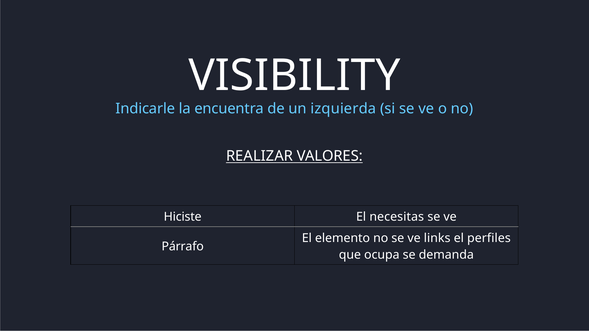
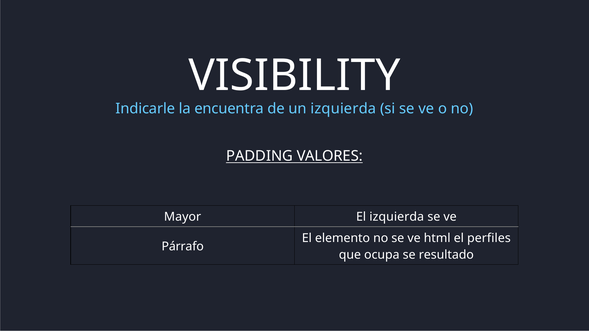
REALIZAR: REALIZAR -> PADDING (260, 156)
Hiciste: Hiciste -> Mayor (183, 217)
El necesitas: necesitas -> izquierda (397, 217)
links: links -> html (437, 238)
demanda: demanda -> resultado (446, 255)
